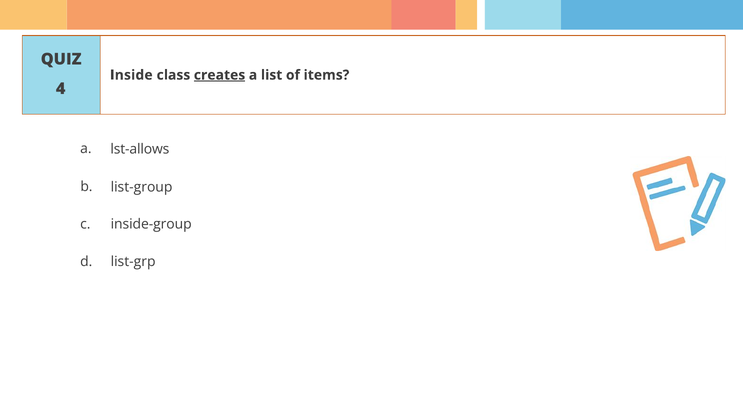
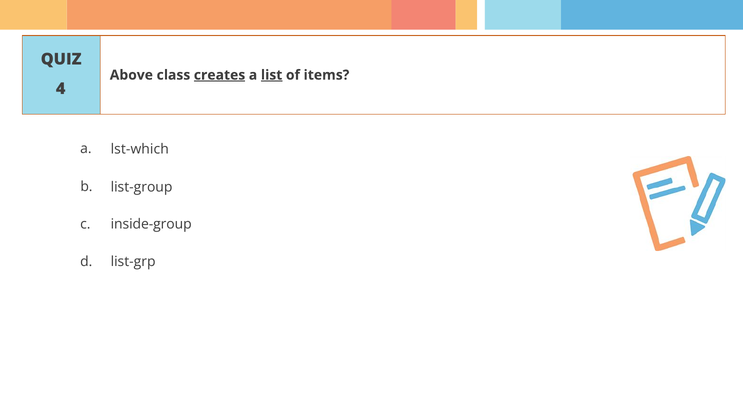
Inside: Inside -> Above (131, 75)
list underline: none -> present (272, 75)
lst-allows: lst-allows -> lst-which (140, 149)
